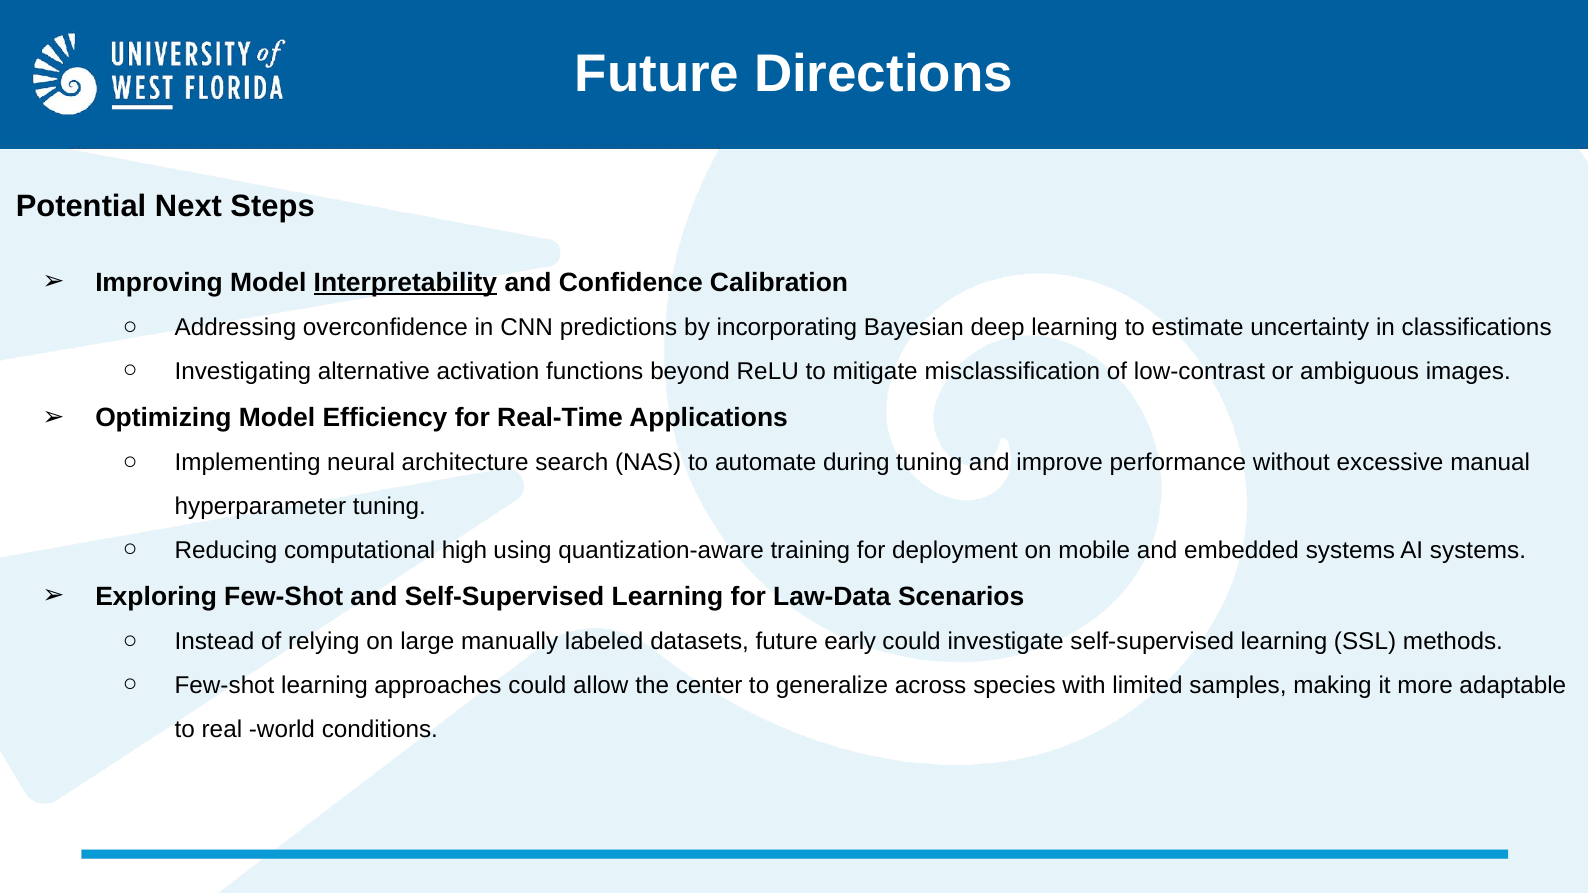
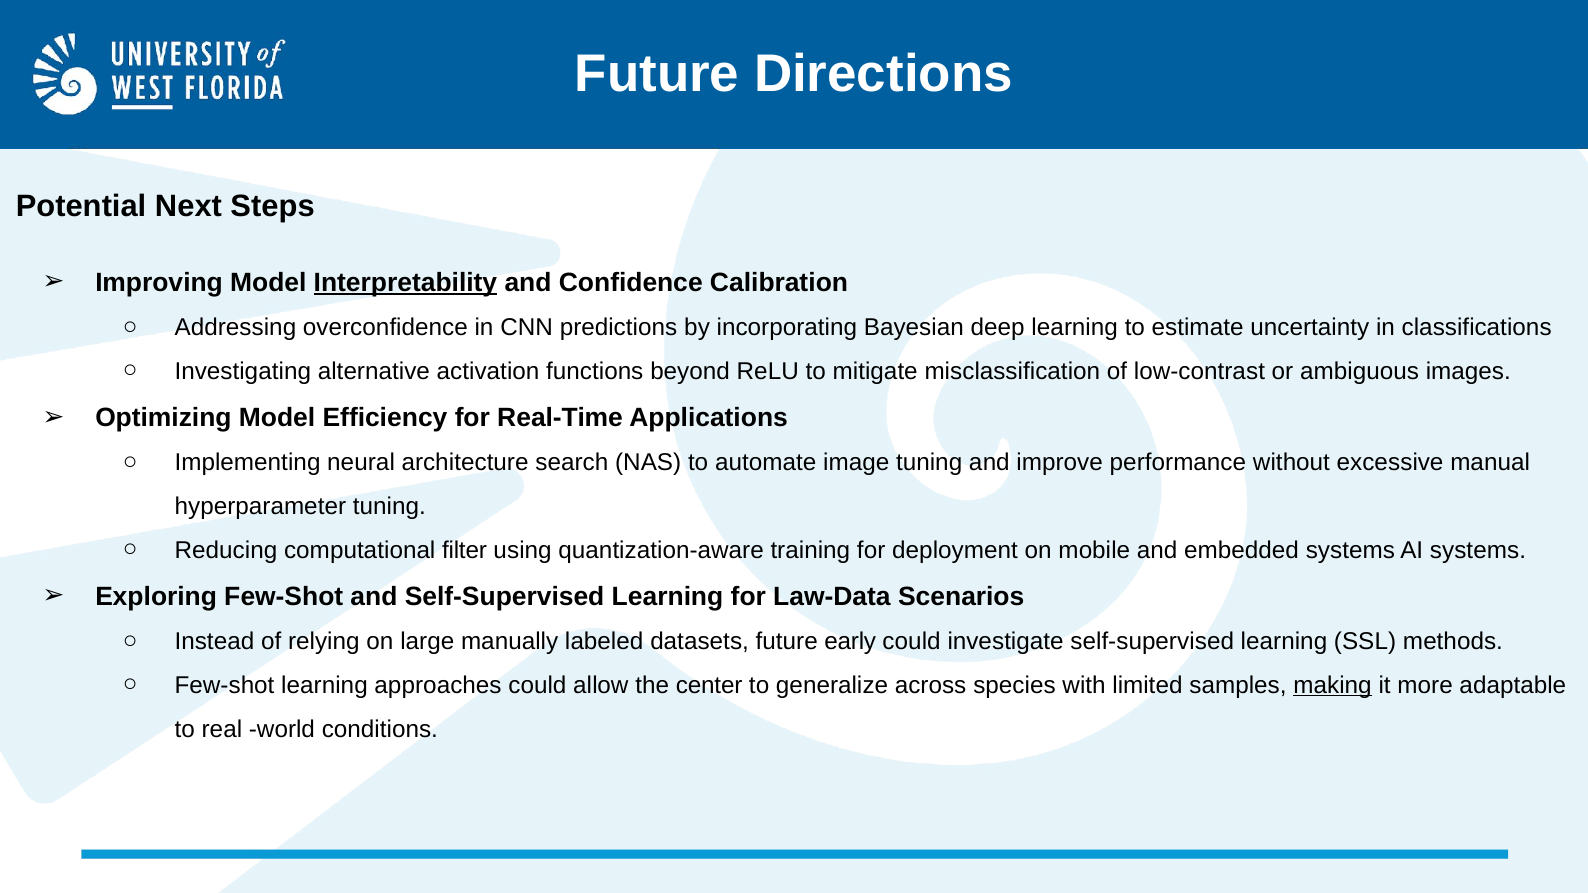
during: during -> image (856, 463)
high: high -> filter (464, 550)
making underline: none -> present (1333, 686)
